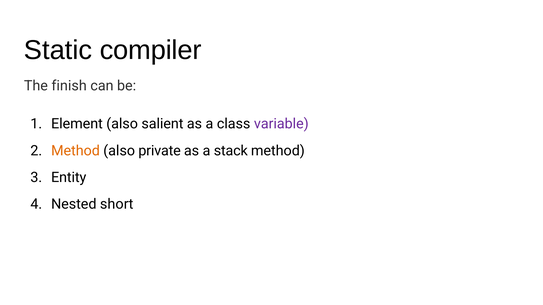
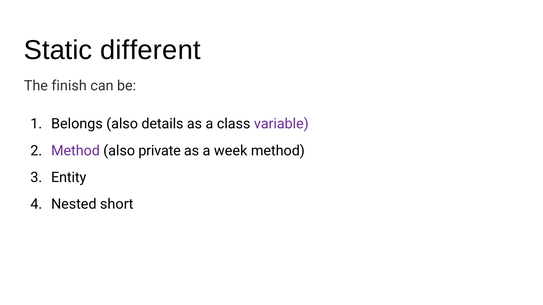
compiler: compiler -> different (150, 50)
Element: Element -> Belongs (77, 124)
salient: salient -> details (162, 124)
Method colour: orange -> purple (75, 151)
stack: stack -> week (231, 151)
